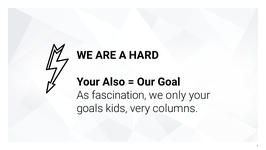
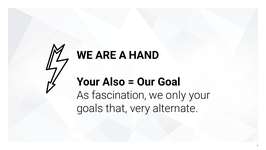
HARD: HARD -> HAND (144, 55)
kids: kids -> that (116, 108)
columns: columns -> alternate (175, 108)
